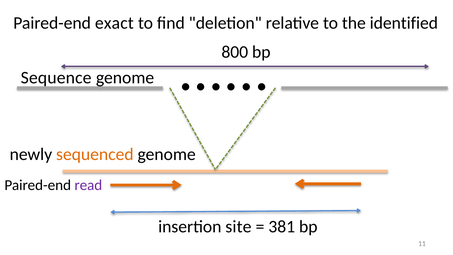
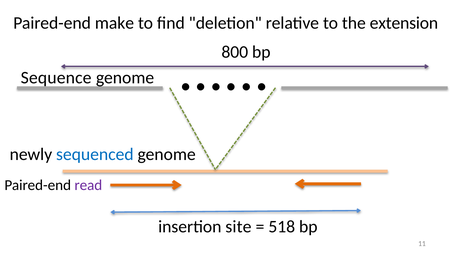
exact: exact -> make (114, 23)
identified: identified -> extension (404, 23)
sequenced colour: orange -> blue (95, 154)
381: 381 -> 518 (282, 227)
